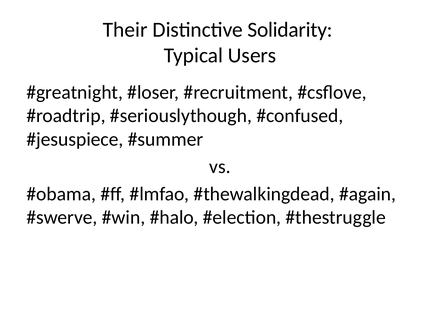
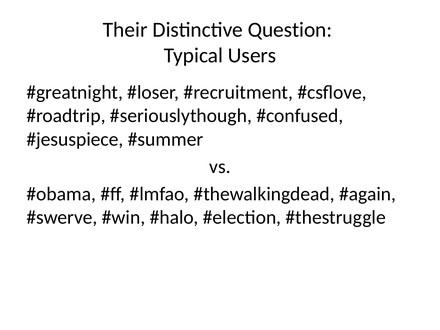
Solidarity: Solidarity -> Question (290, 30)
